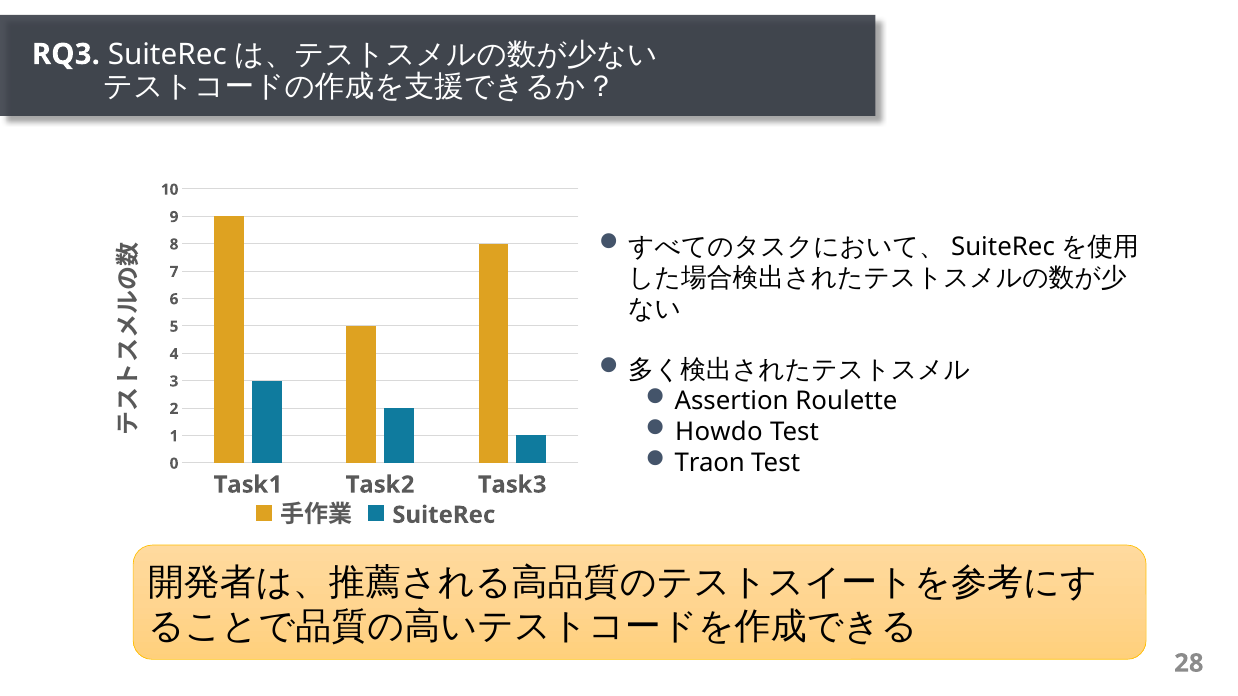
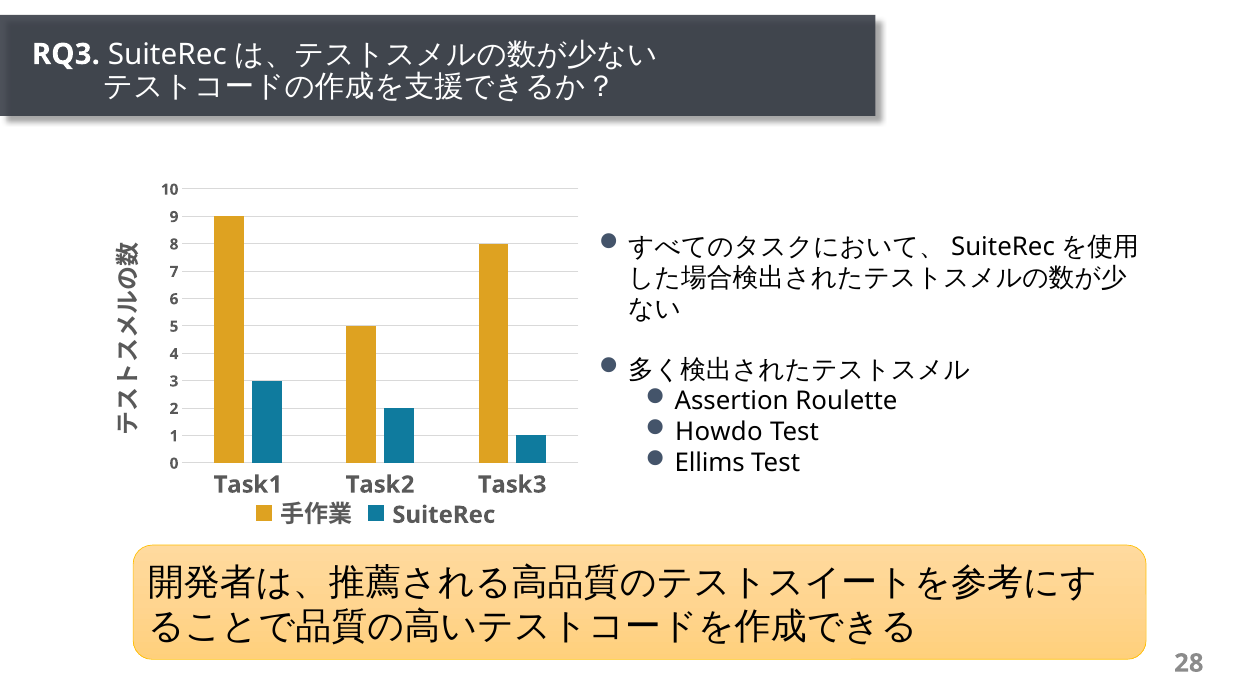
Traon: Traon -> Ellims (710, 464)
